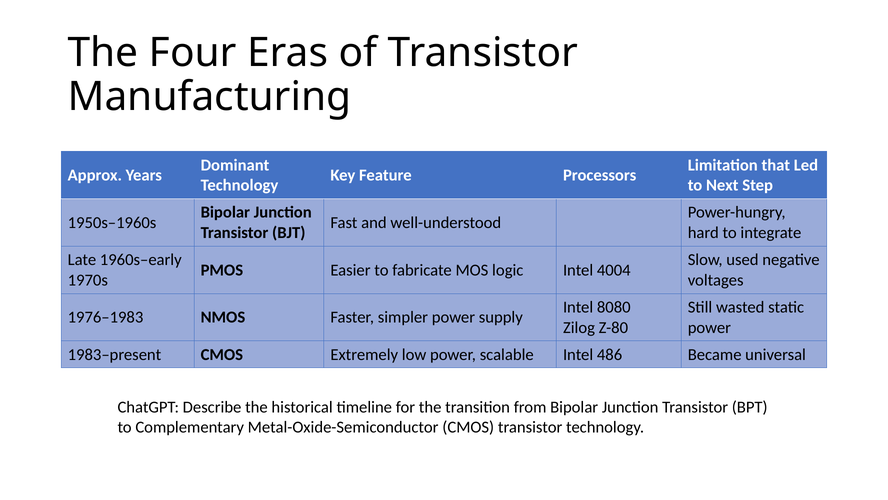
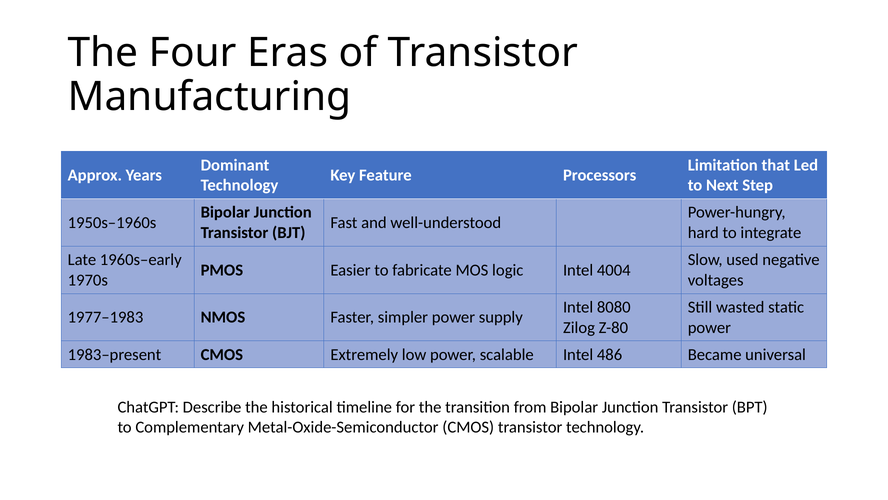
1976–1983: 1976–1983 -> 1977–1983 (106, 317)
